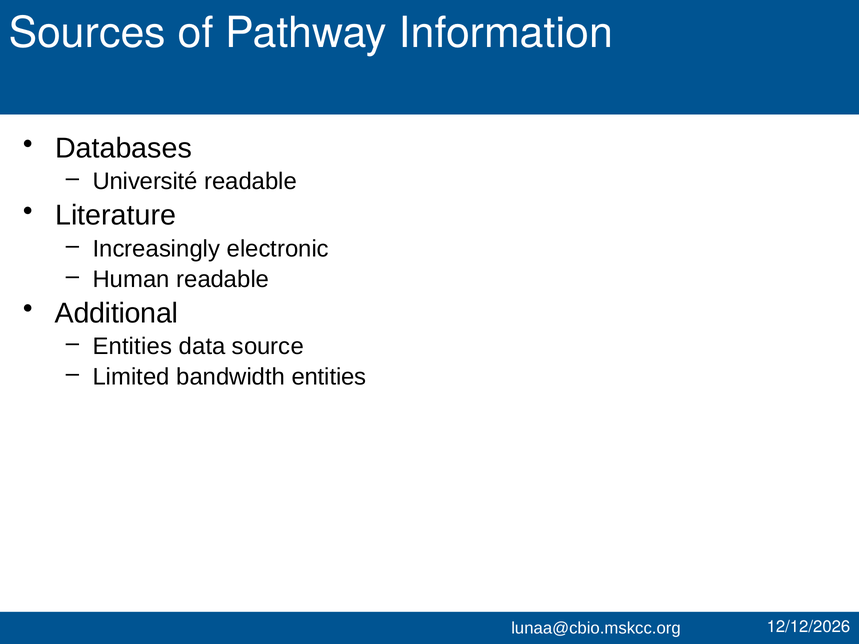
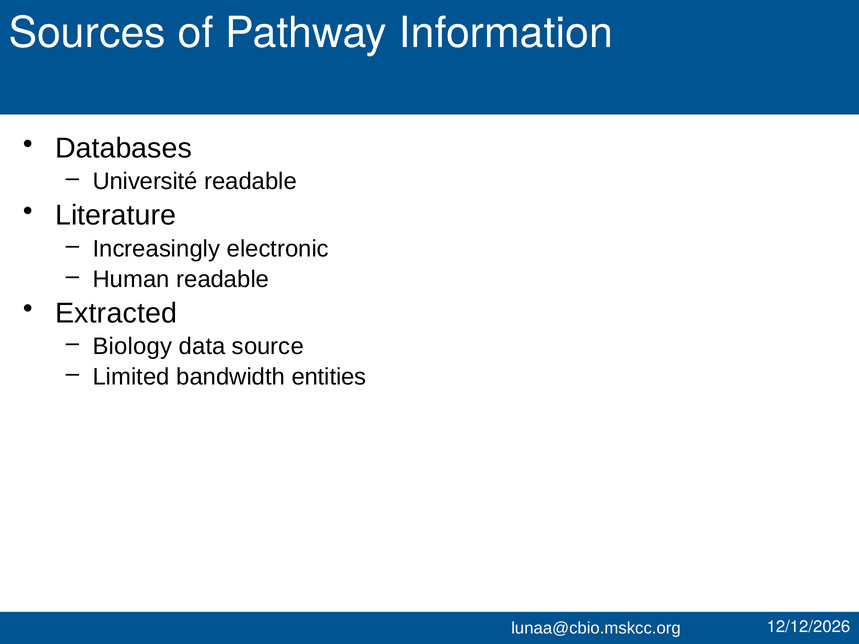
Additional: Additional -> Extracted (116, 313)
Entities: Entities -> Biology (132, 346)
